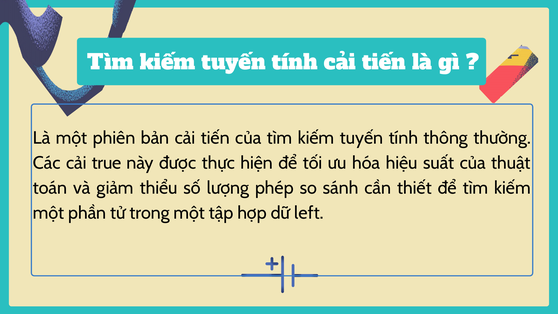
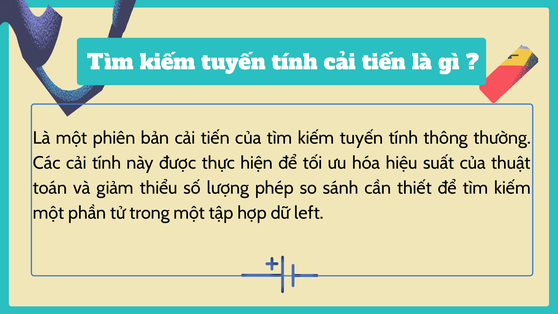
cải true: true -> tính (107, 163)
